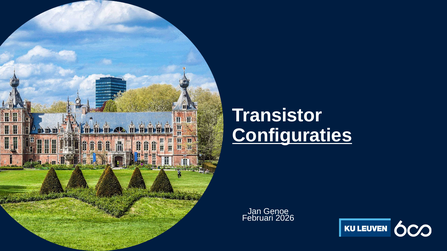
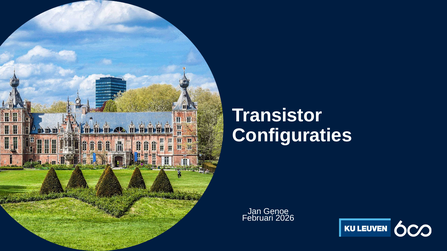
Configuraties underline: present -> none (292, 136)
